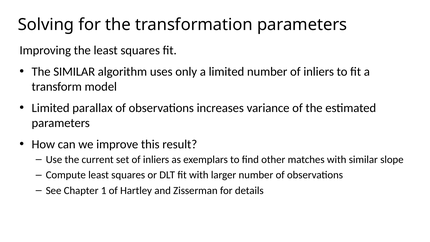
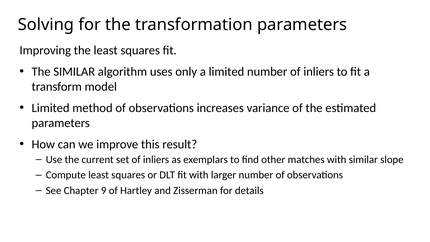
parallax: parallax -> method (92, 108)
1: 1 -> 9 (104, 191)
